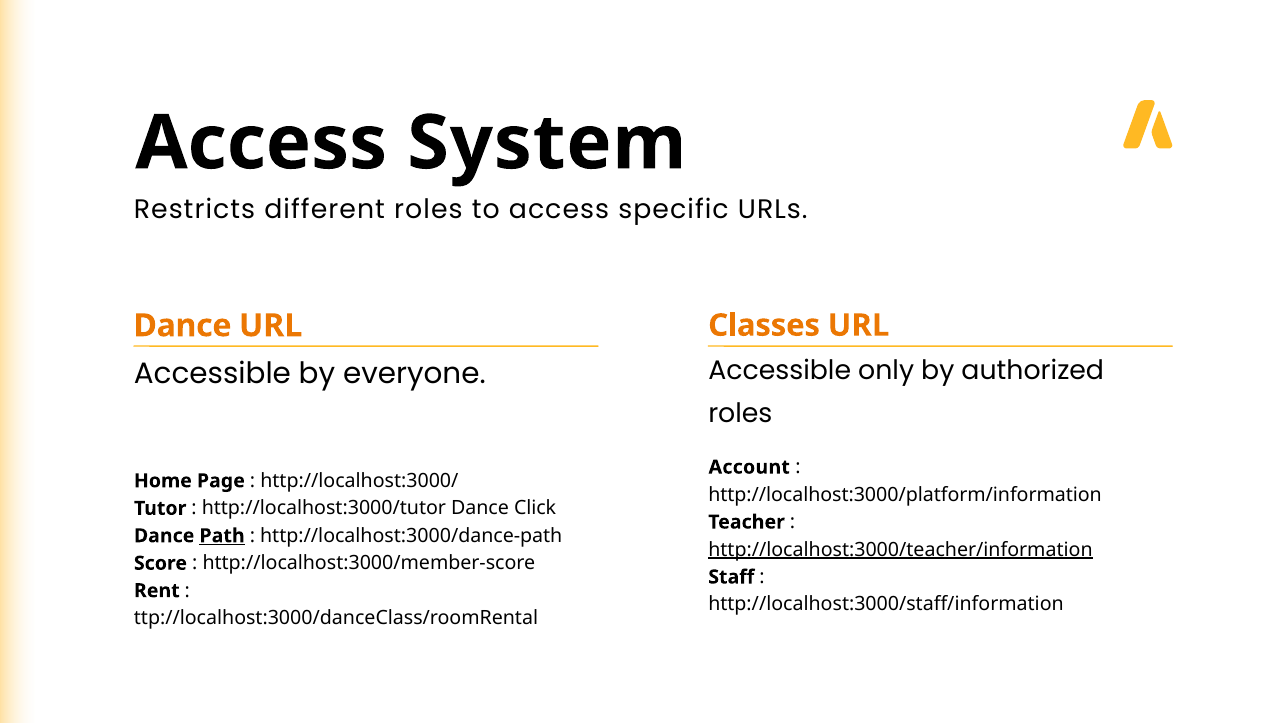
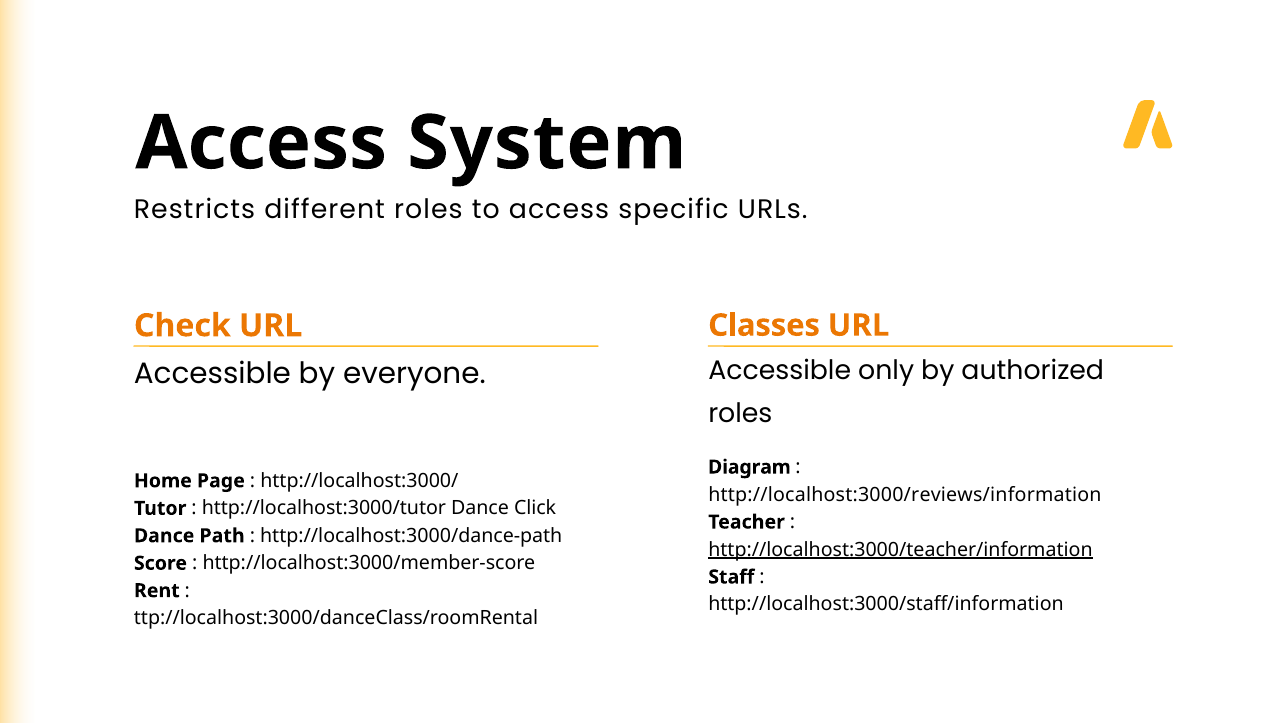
Dance: Dance -> Check (182, 326)
Account: Account -> Diagram (749, 467)
http://localhost:3000/platform/information: http://localhost:3000/platform/information -> http://localhost:3000/reviews/information (905, 494)
Path underline: present -> none (222, 536)
